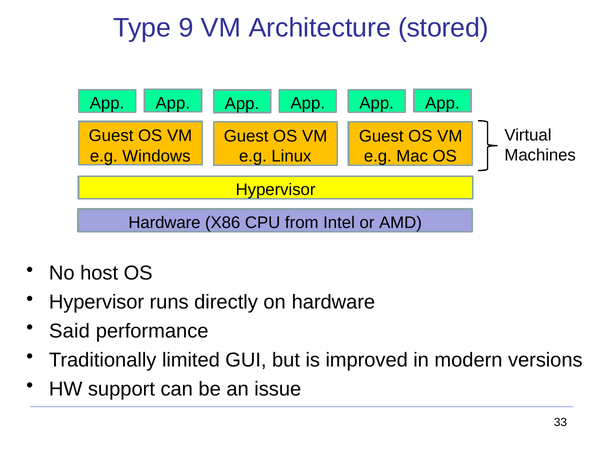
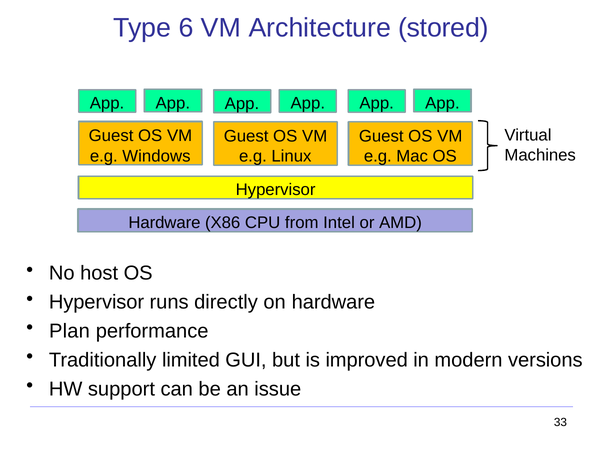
9: 9 -> 6 (186, 28)
Said: Said -> Plan (69, 331)
